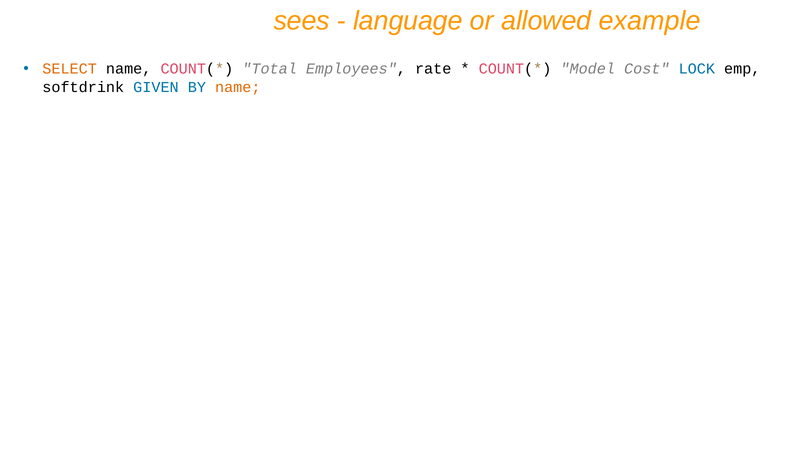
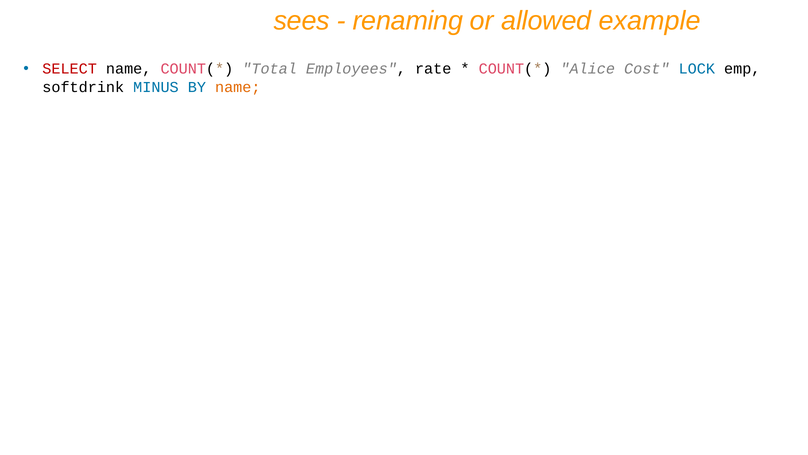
language: language -> renaming (408, 21)
SELECT colour: orange -> red (70, 69)
Model: Model -> Alice (588, 69)
GIVEN: GIVEN -> MINUS (156, 87)
